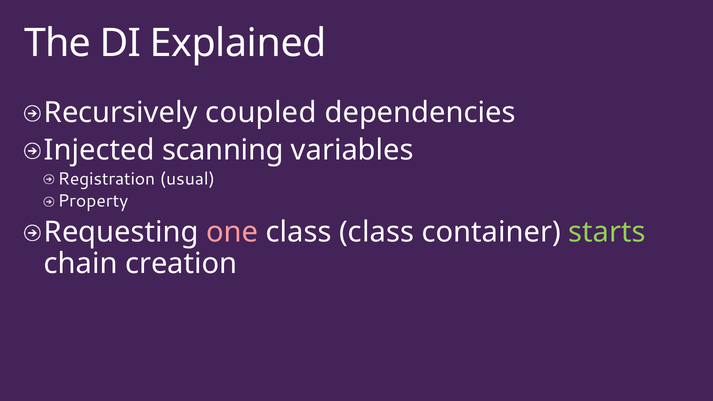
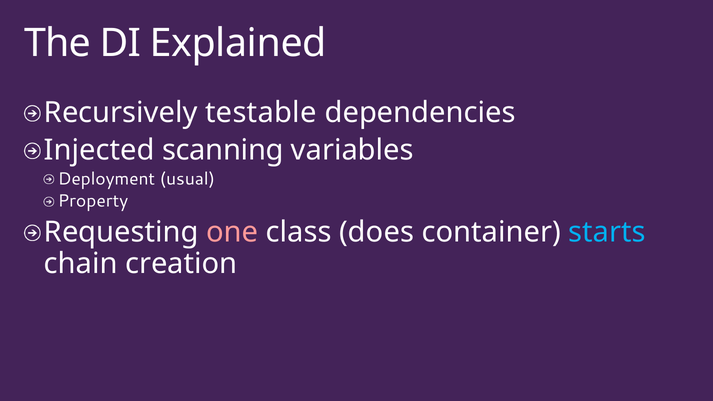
coupled: coupled -> testable (261, 113)
Registration: Registration -> Deployment (106, 179)
class class: class -> does (377, 232)
starts colour: light green -> light blue (607, 232)
